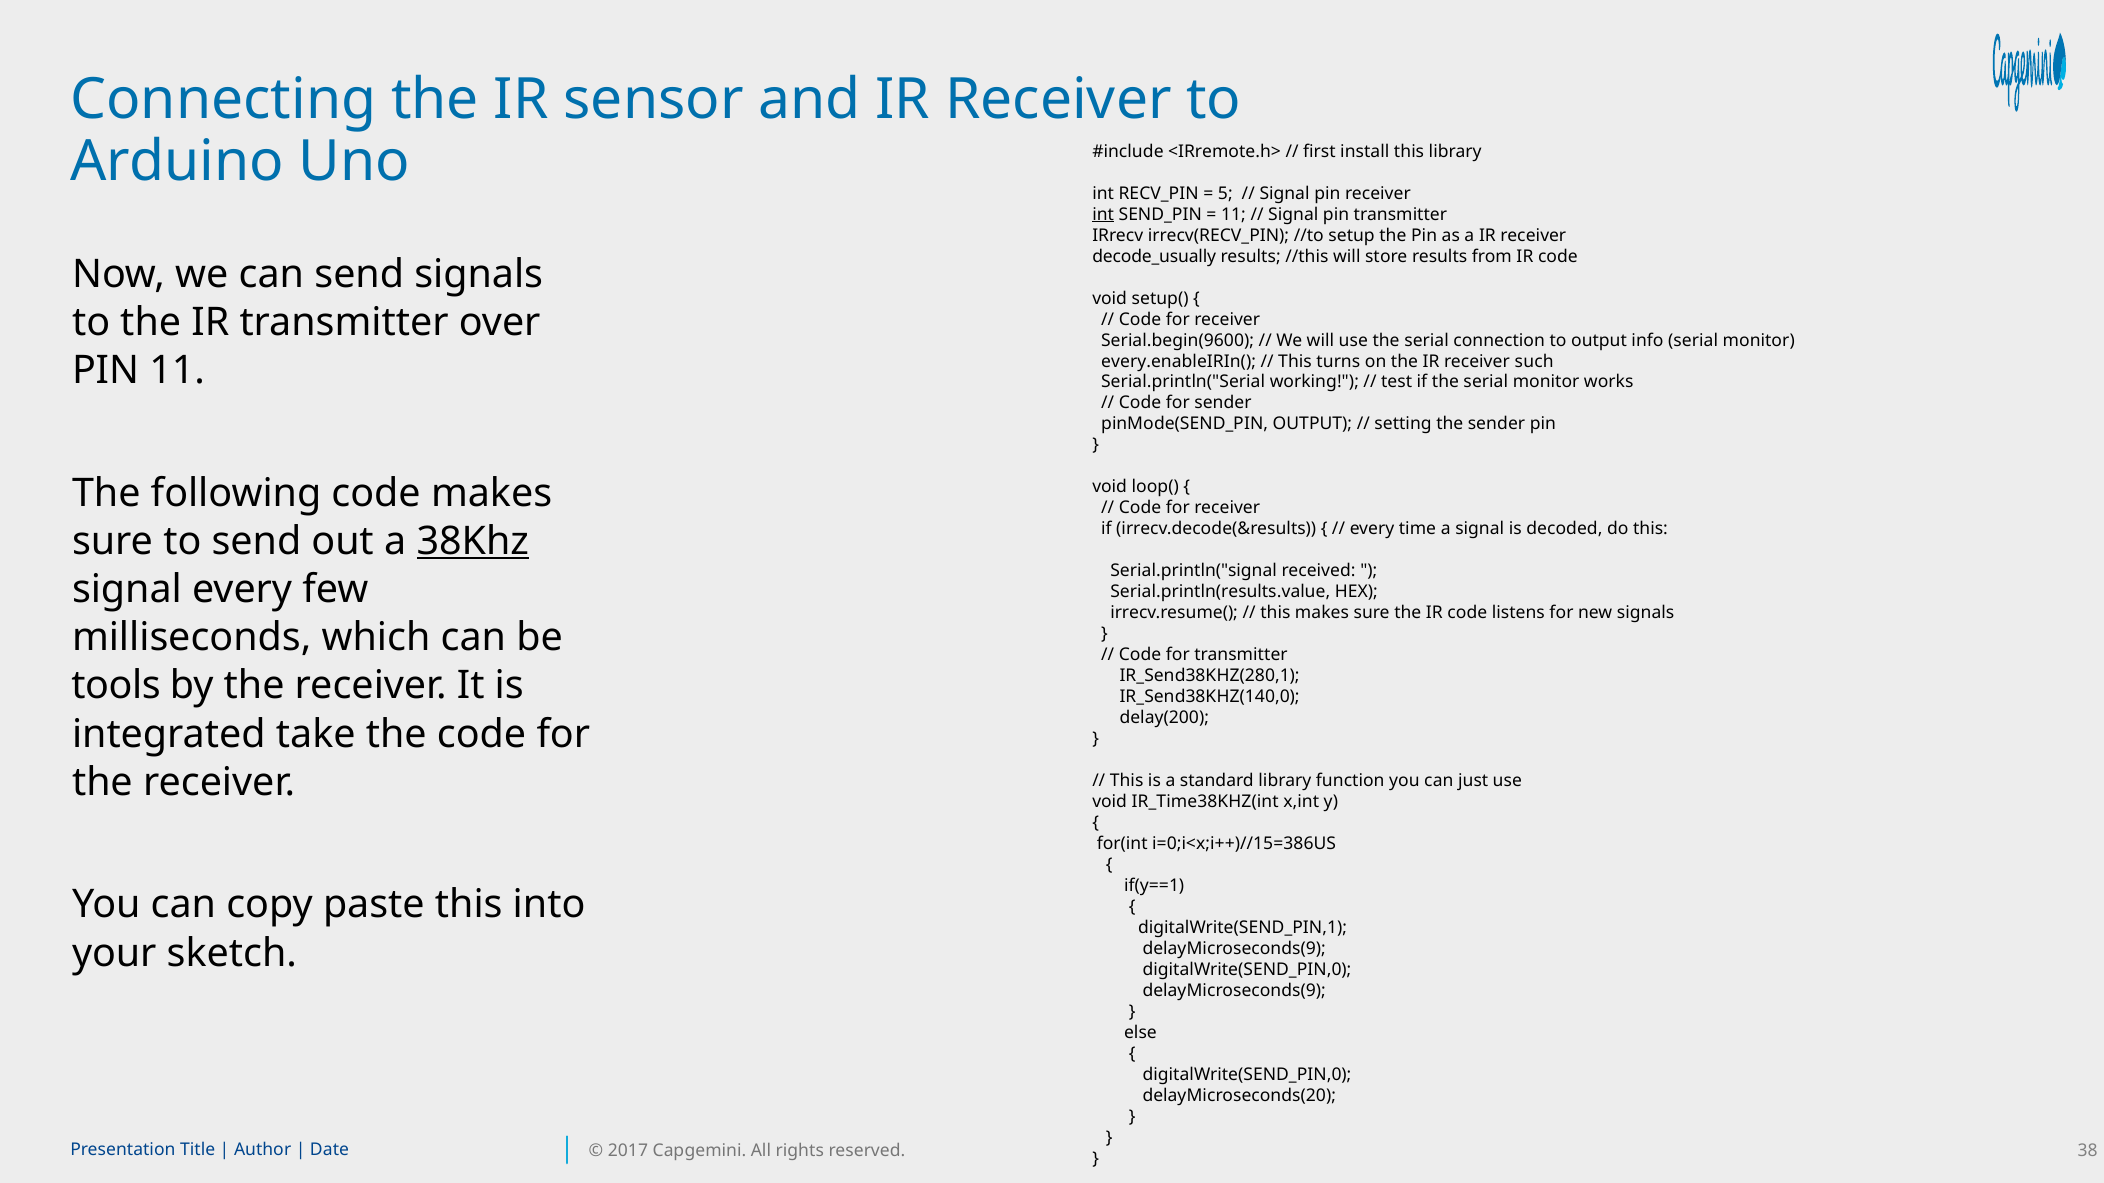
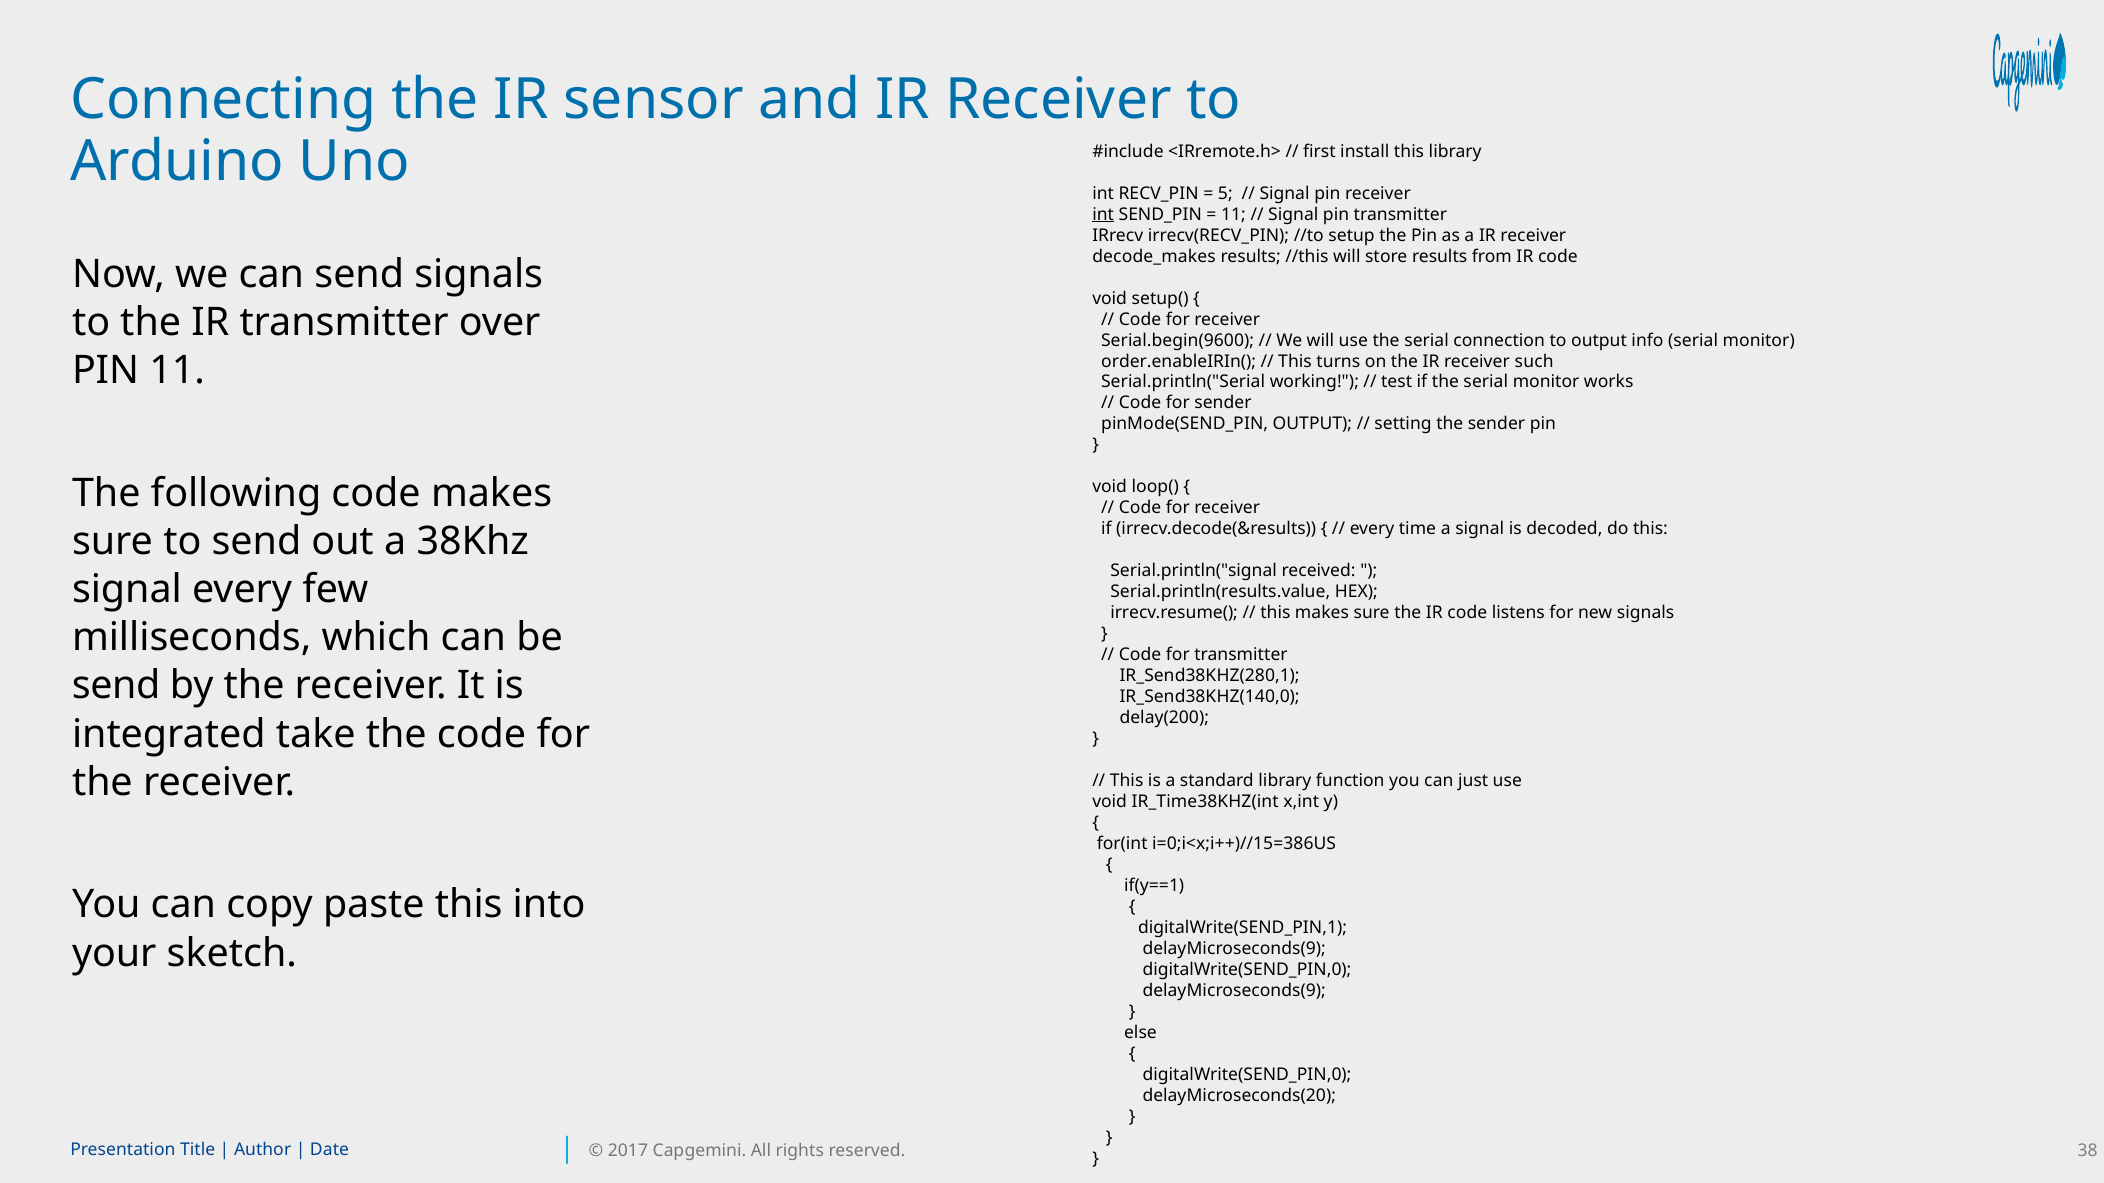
decode_usually: decode_usually -> decode_makes (1154, 256)
every.enableIRIn(: every.enableIRIn( -> order.enableIRIn( (1179, 361)
38Khz underline: present -> none (473, 542)
tools: tools -> send (116, 686)
